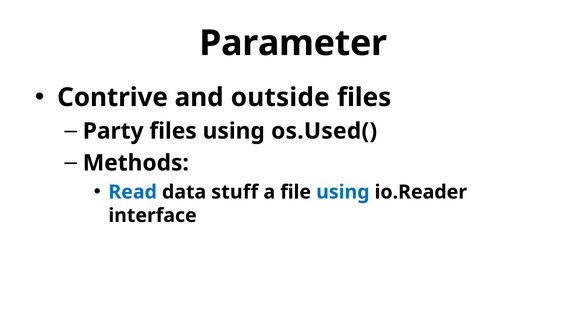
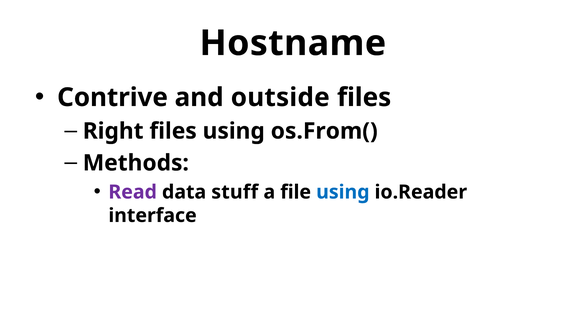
Parameter: Parameter -> Hostname (293, 43)
Party: Party -> Right (113, 131)
os.Used(: os.Used( -> os.From( (324, 131)
Read colour: blue -> purple (133, 192)
